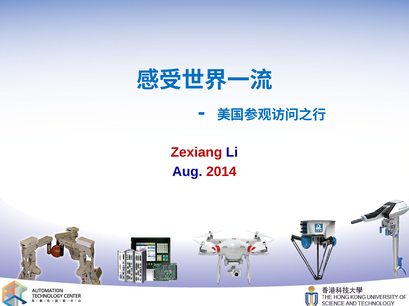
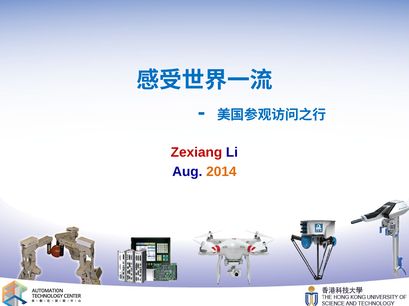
2014 colour: red -> orange (221, 172)
